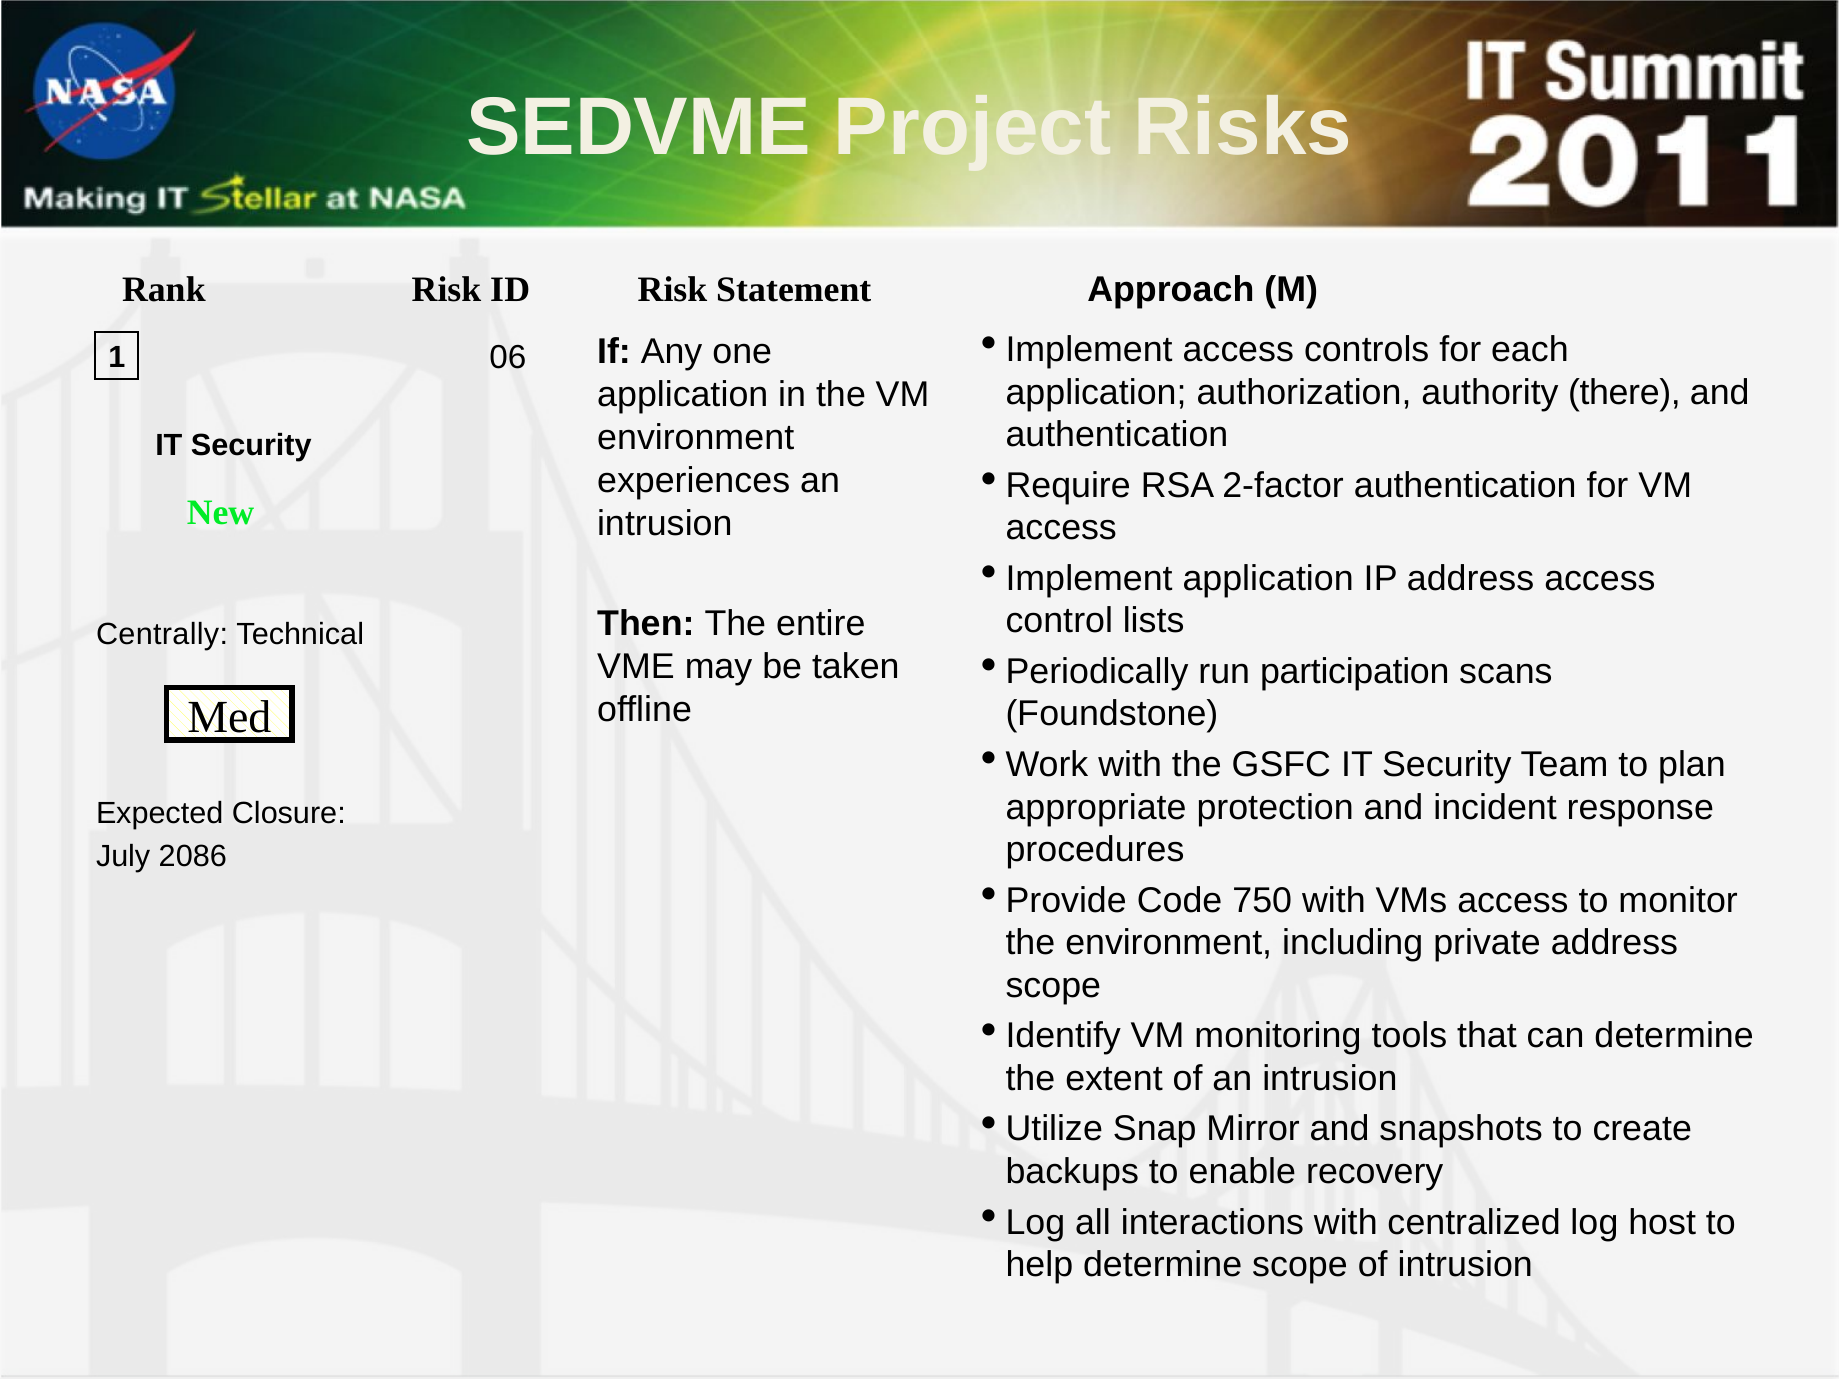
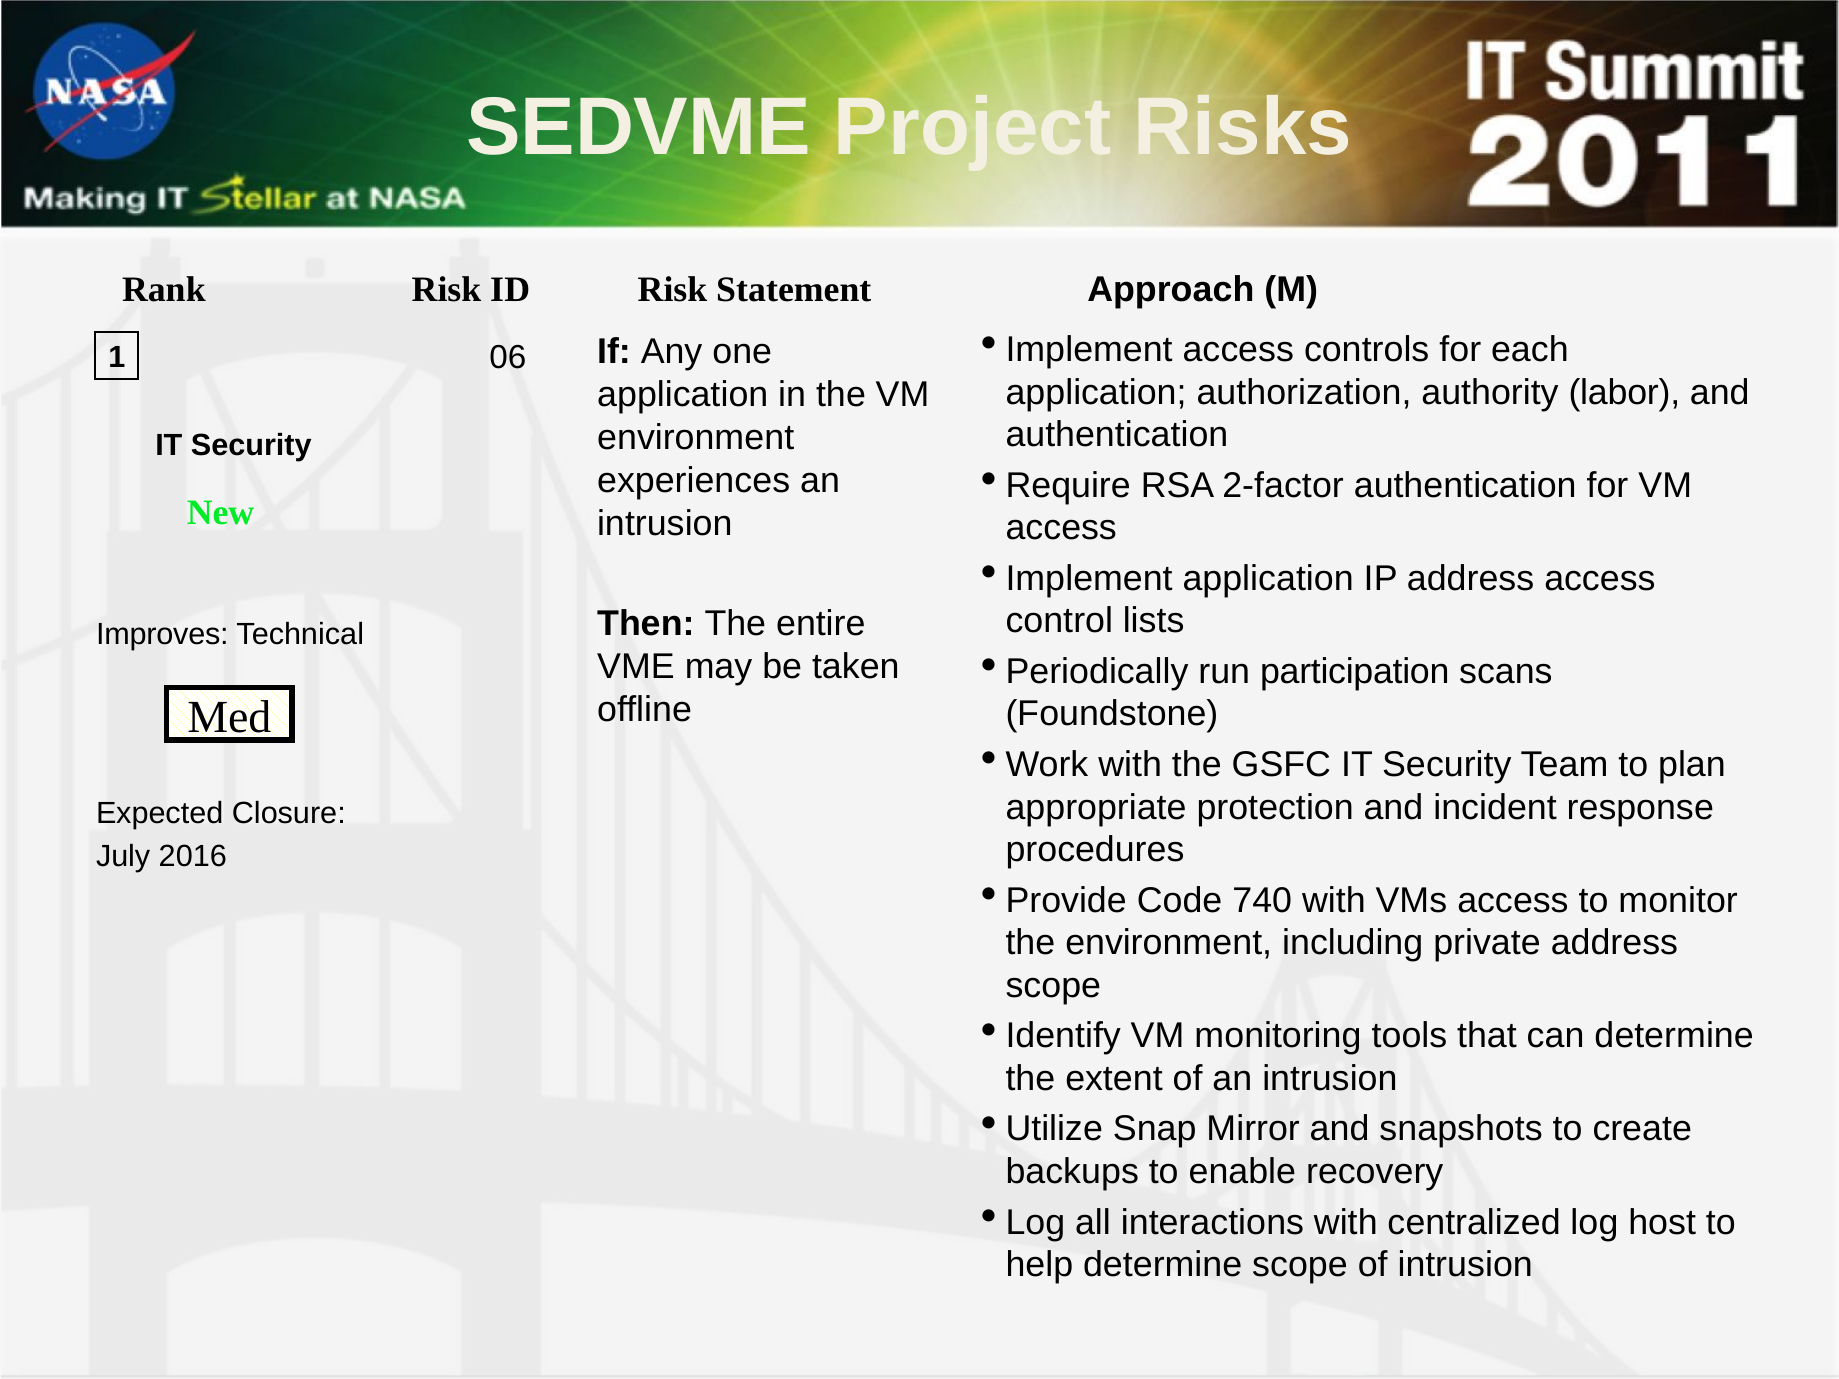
there: there -> labor (1624, 392)
Centrally: Centrally -> Improves (162, 635)
2086: 2086 -> 2016 (193, 857)
750: 750 -> 740 (1262, 900)
